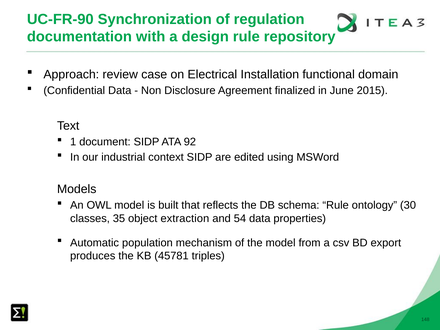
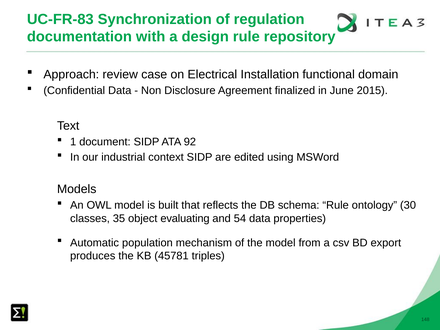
UC-FR-90: UC-FR-90 -> UC-FR-83 (60, 19)
extraction: extraction -> evaluating (185, 218)
